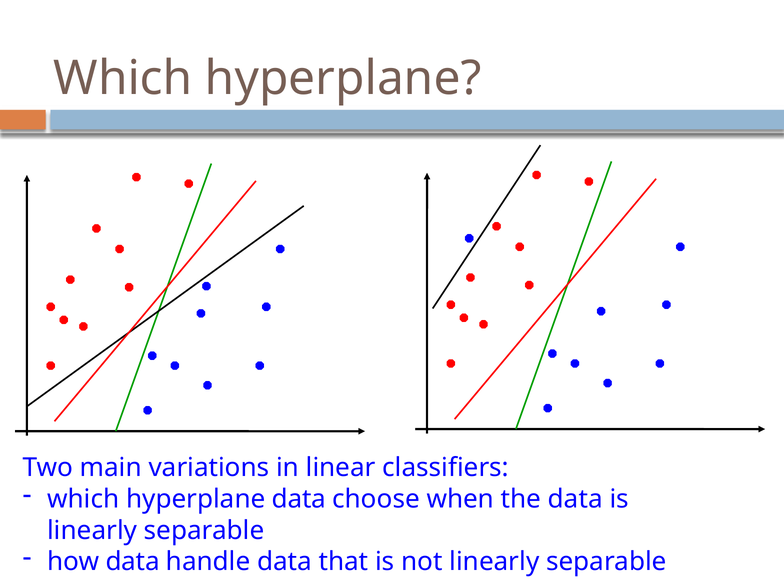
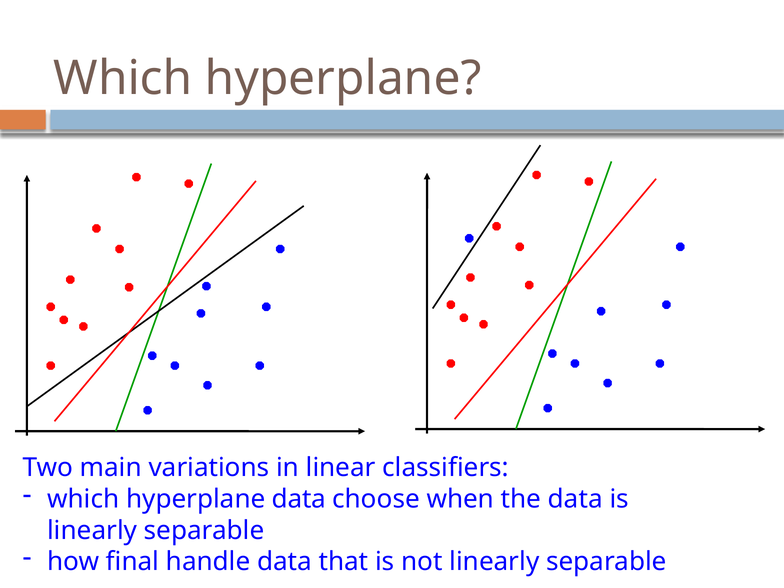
how data: data -> final (133, 562)
